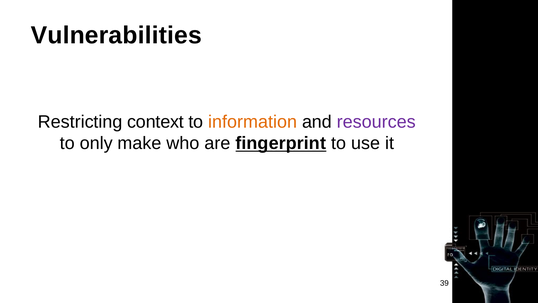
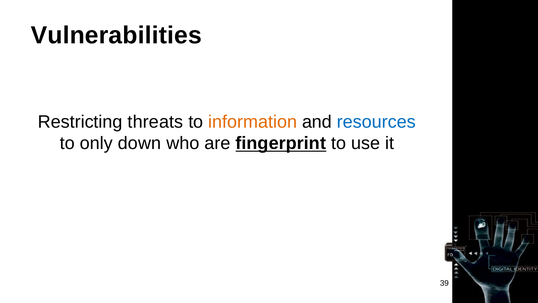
context: context -> threats (155, 122)
resources colour: purple -> blue (376, 122)
make: make -> down (140, 143)
